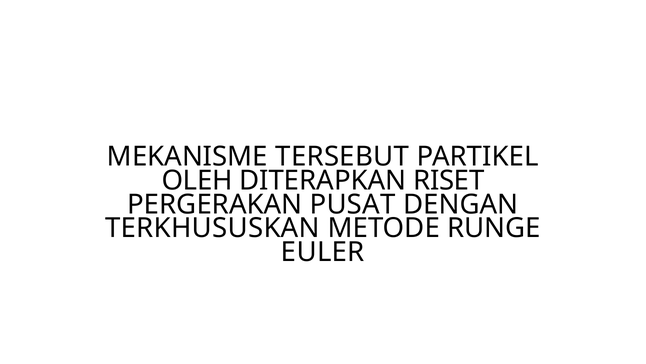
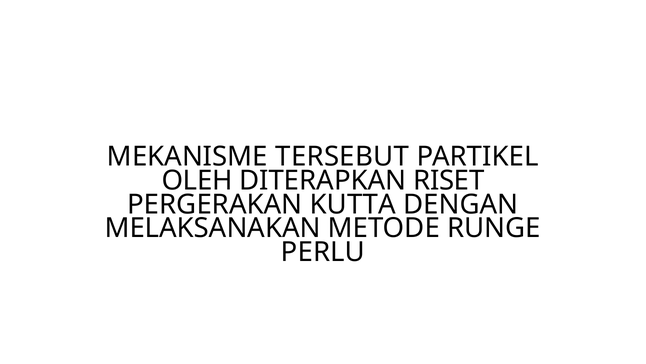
PUSAT: PUSAT -> KUTTA (353, 204)
TERKHUSUSKAN: TERKHUSUSKAN -> MELAKSANAKAN (213, 228)
EULER: EULER -> PERLU (323, 252)
